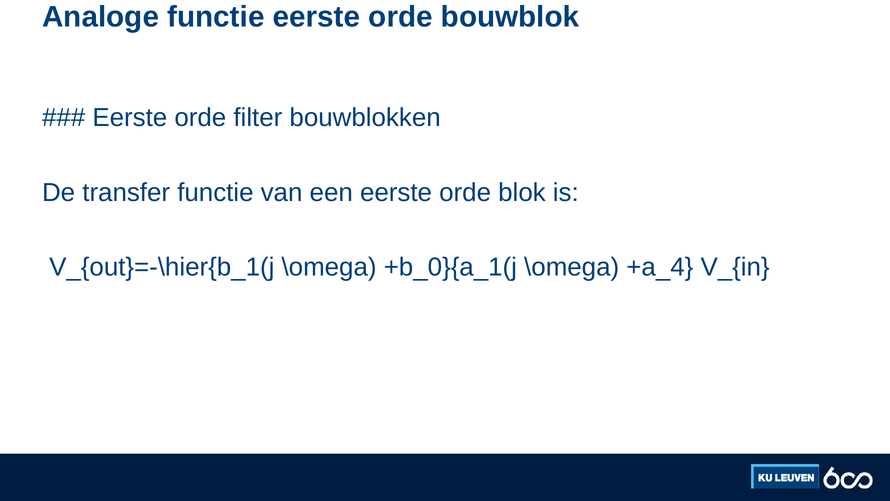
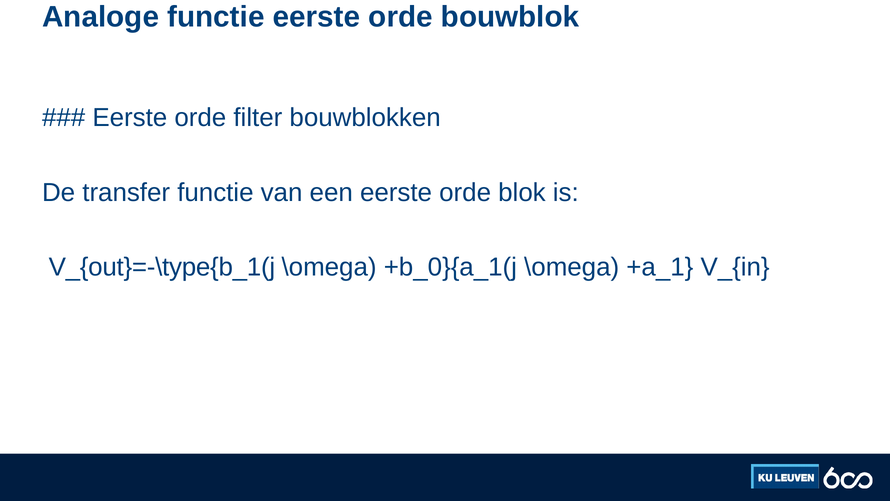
V_{out}=-\hier{b_1(j: V_{out}=-\hier{b_1(j -> V_{out}=-\type{b_1(j (162, 267)
+a_4: +a_4 -> +a_1 (660, 267)
